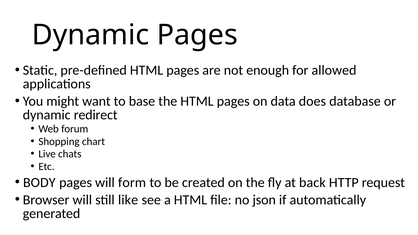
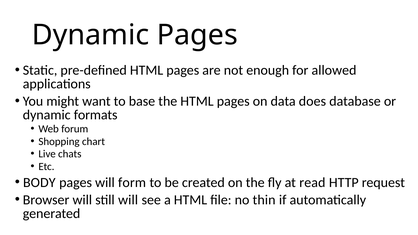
redirect: redirect -> formats (96, 115)
back: back -> read (312, 183)
still like: like -> will (128, 200)
json: json -> thin (264, 200)
